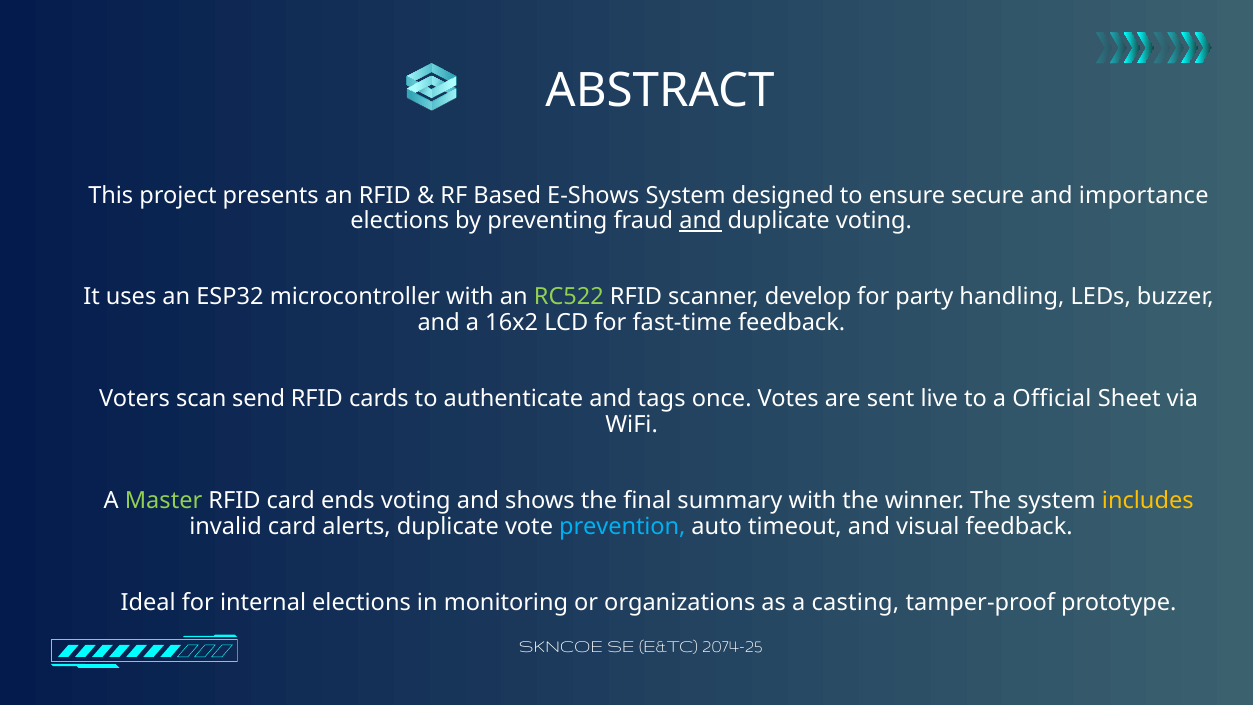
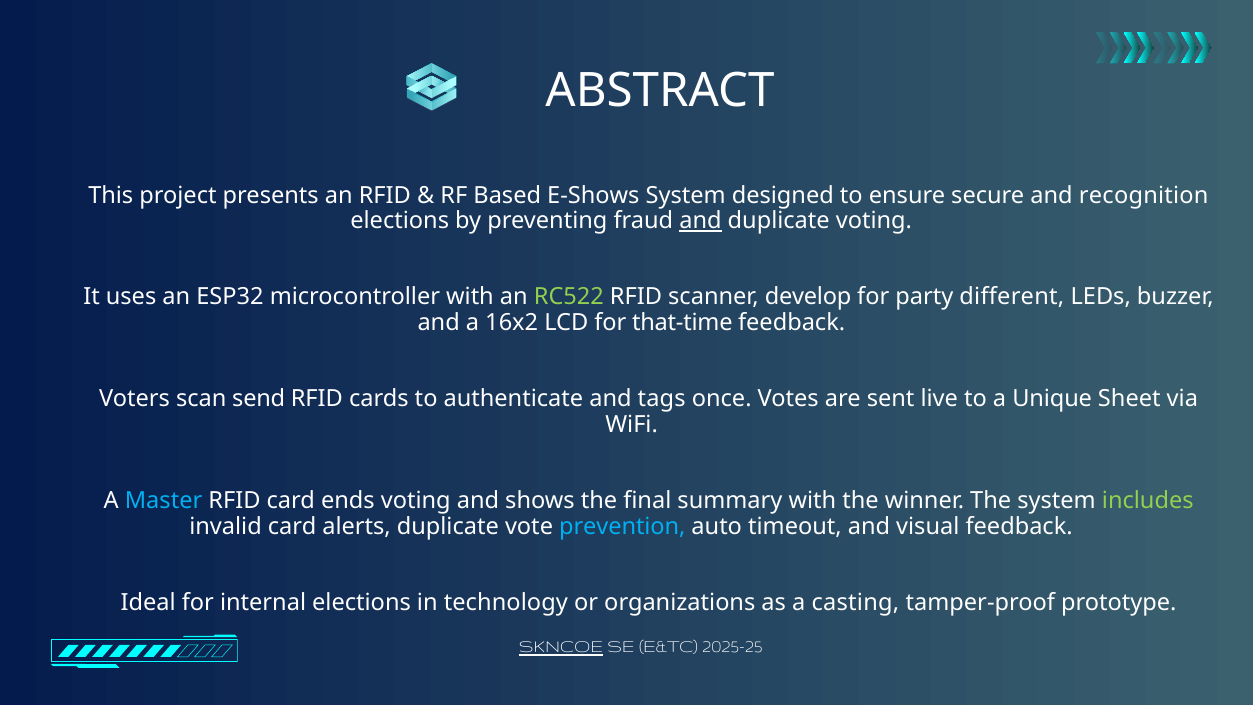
importance: importance -> recognition (1144, 195)
handling: handling -> different (1012, 297)
fast-time: fast-time -> that-time (682, 323)
Official: Official -> Unique (1052, 399)
Master colour: light green -> light blue (164, 501)
includes colour: yellow -> light green (1148, 501)
monitoring: monitoring -> technology (506, 603)
SKNCOE underline: none -> present (561, 646)
2074-25: 2074-25 -> 2025-25 (732, 646)
